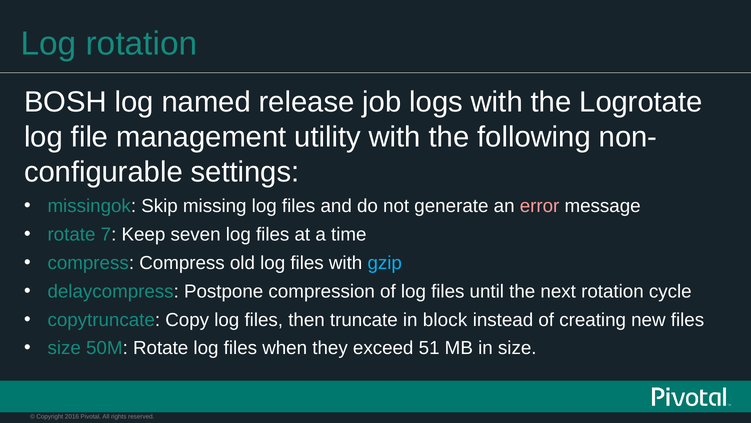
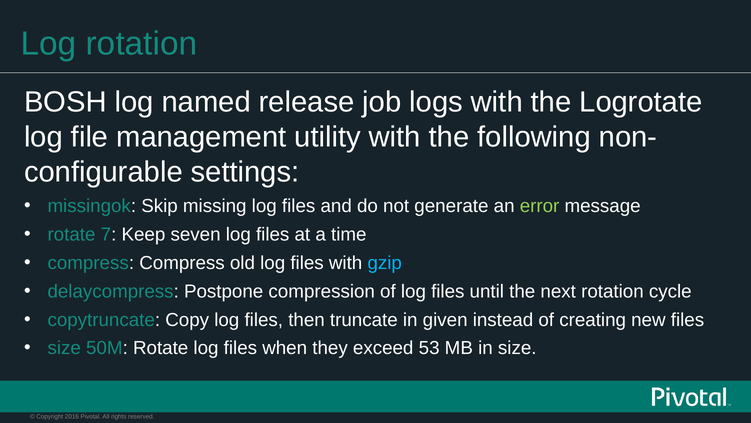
error colour: pink -> light green (540, 206)
block: block -> given (445, 319)
51: 51 -> 53 (429, 348)
